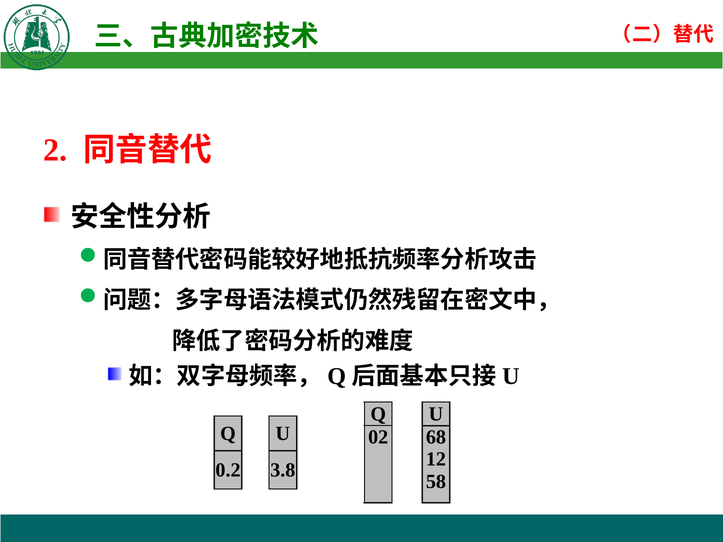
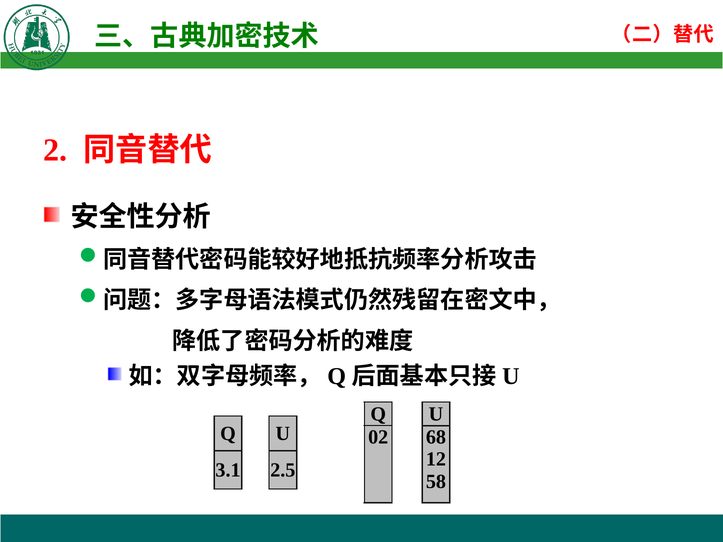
0.2: 0.2 -> 3.1 (228, 470)
3.8: 3.8 -> 2.5 (283, 470)
